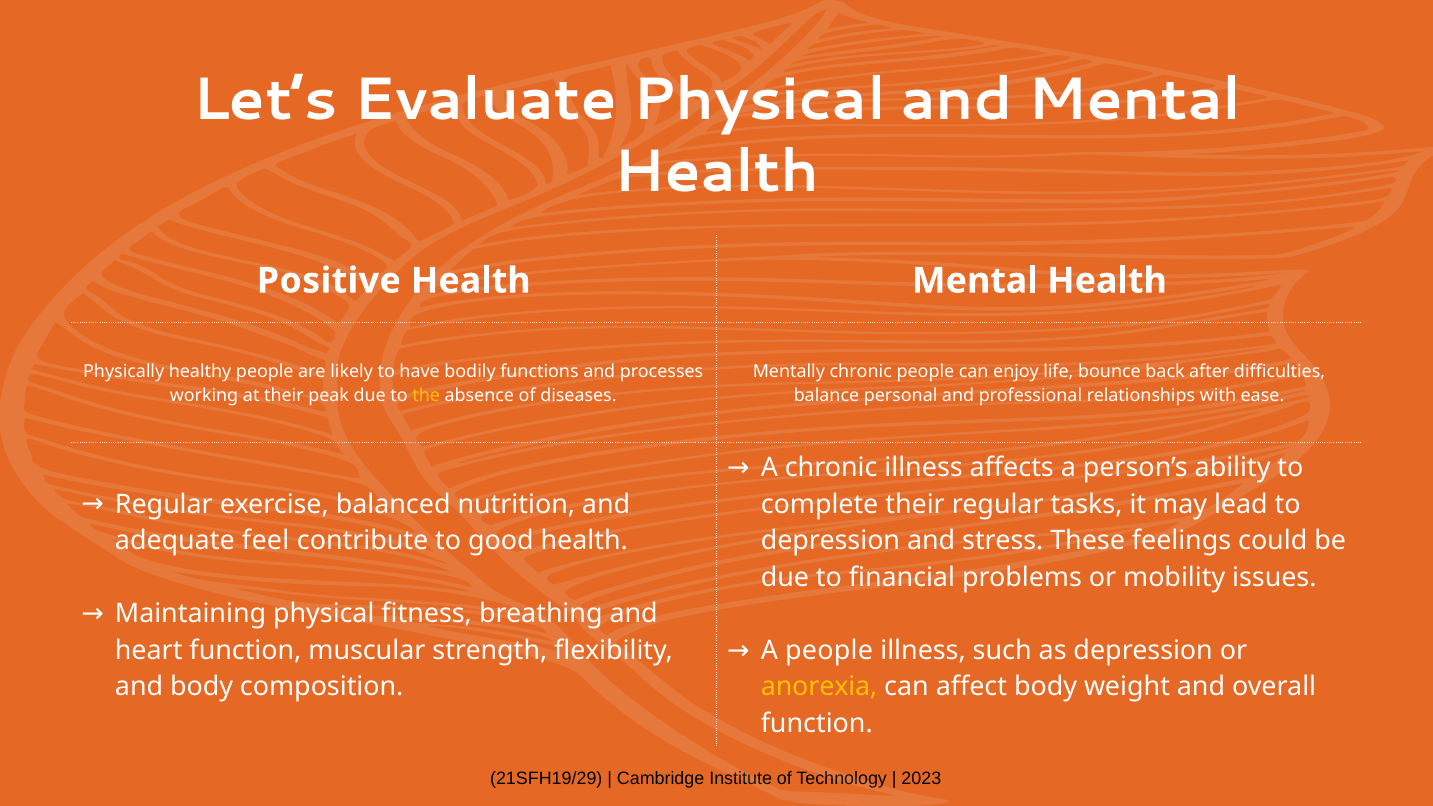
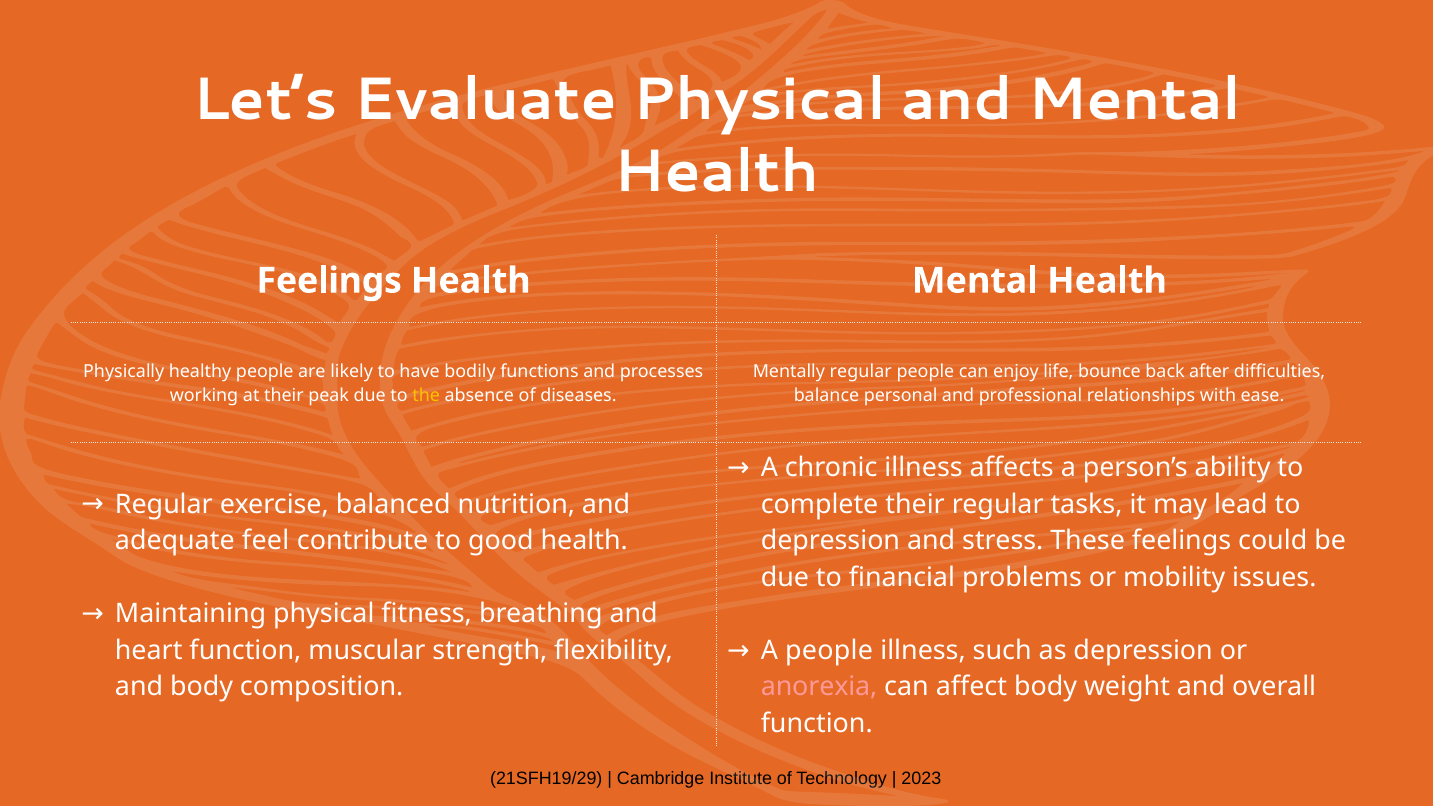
Positive: Positive -> Feelings (329, 281)
Mentally chronic: chronic -> regular (861, 371)
anorexia colour: yellow -> pink (819, 687)
